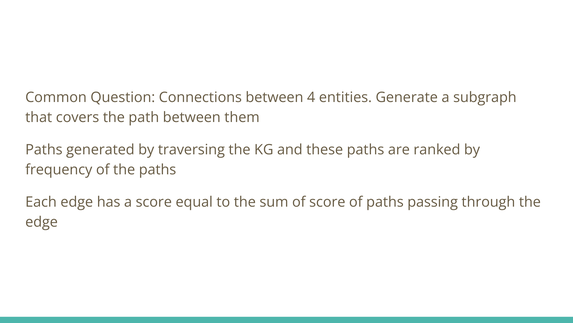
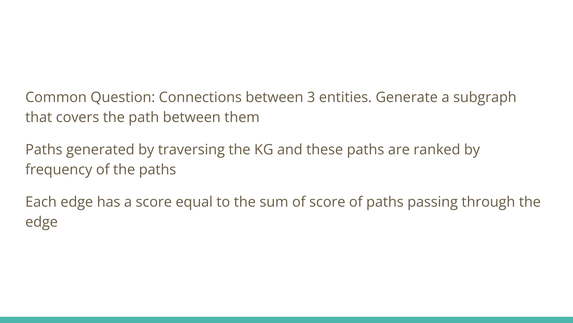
4: 4 -> 3 (311, 97)
